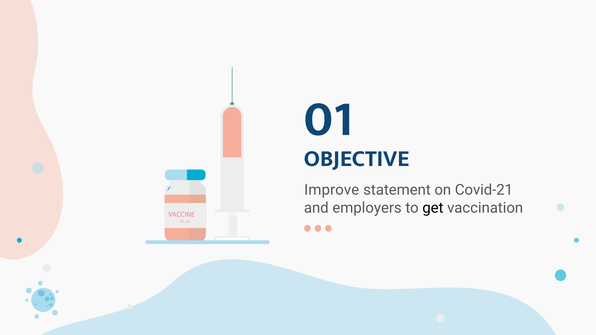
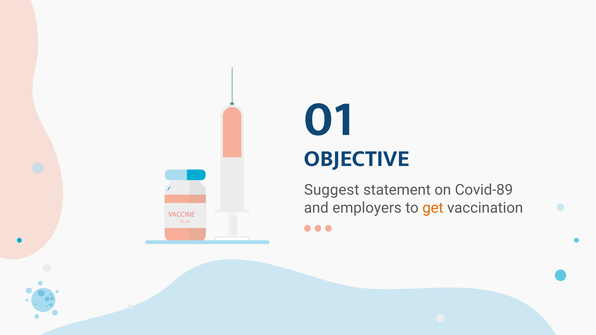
Improve: Improve -> Suggest (332, 190)
Covid-21: Covid-21 -> Covid-89 (484, 190)
get colour: black -> orange (433, 208)
